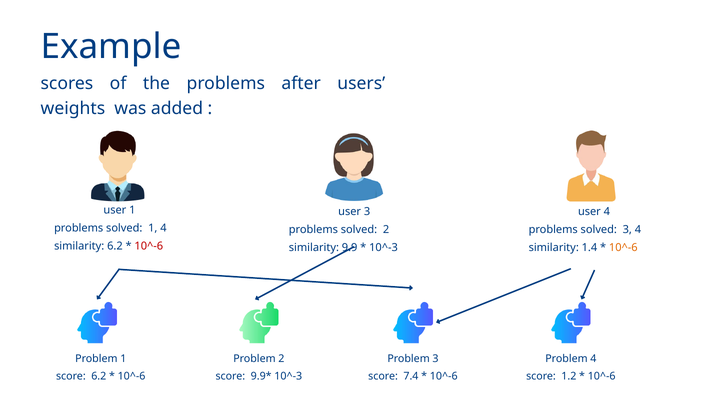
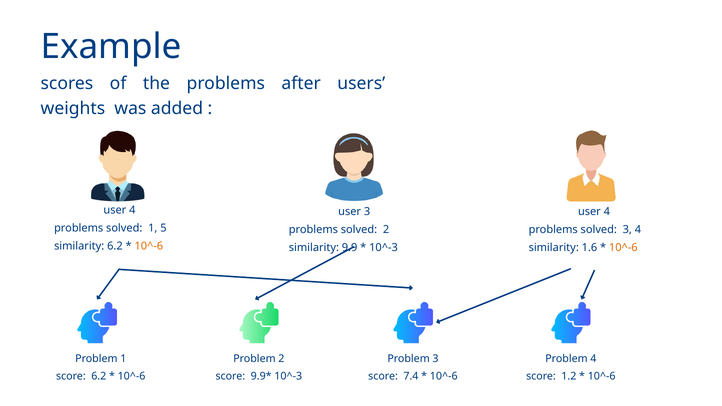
1: 1 -> 4 (132, 210)
1 4: 4 -> 5 (163, 228)
10^-6 colour: red -> orange (149, 246)
1.4: 1.4 -> 1.6 (589, 248)
